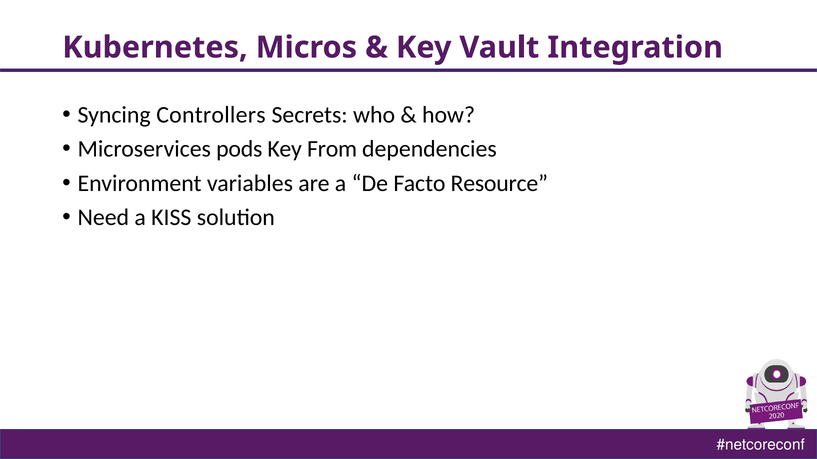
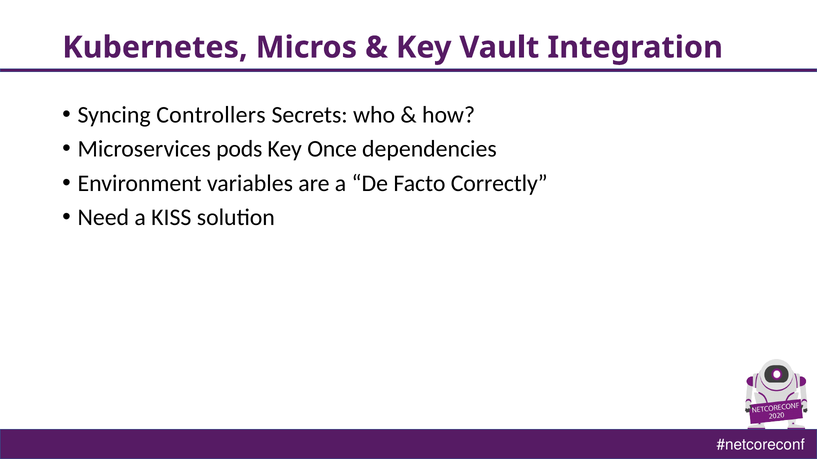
From: From -> Once (332, 149)
Resource: Resource -> Correctly (499, 183)
